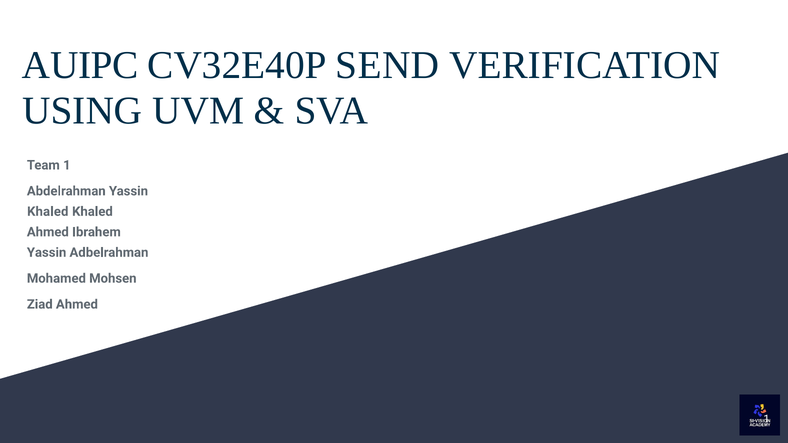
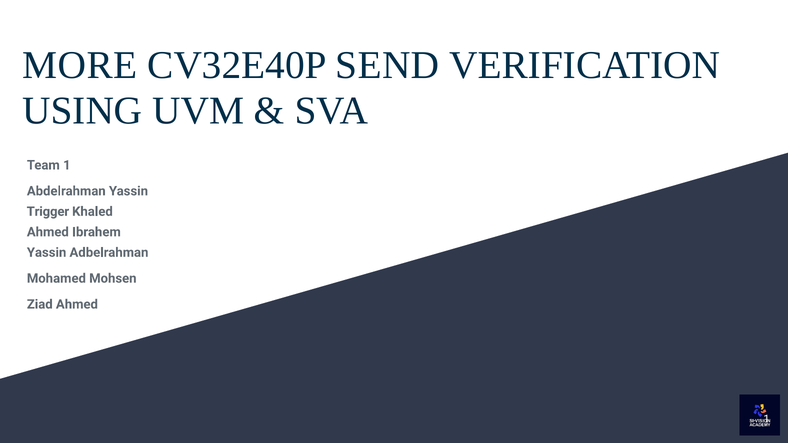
AUIPC: AUIPC -> MORE (80, 65)
Khaled: Khaled -> Trigger (48, 212)
